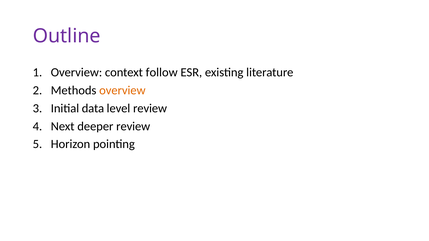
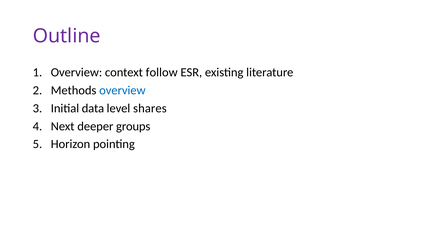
overview colour: orange -> blue (122, 90)
level review: review -> shares (150, 108)
deeper review: review -> groups (133, 126)
